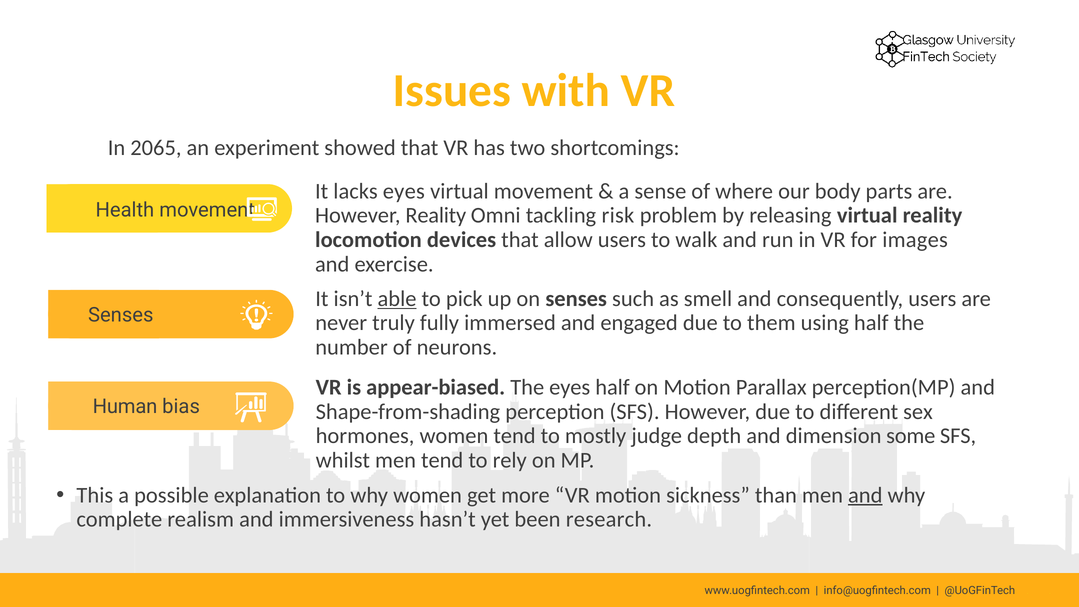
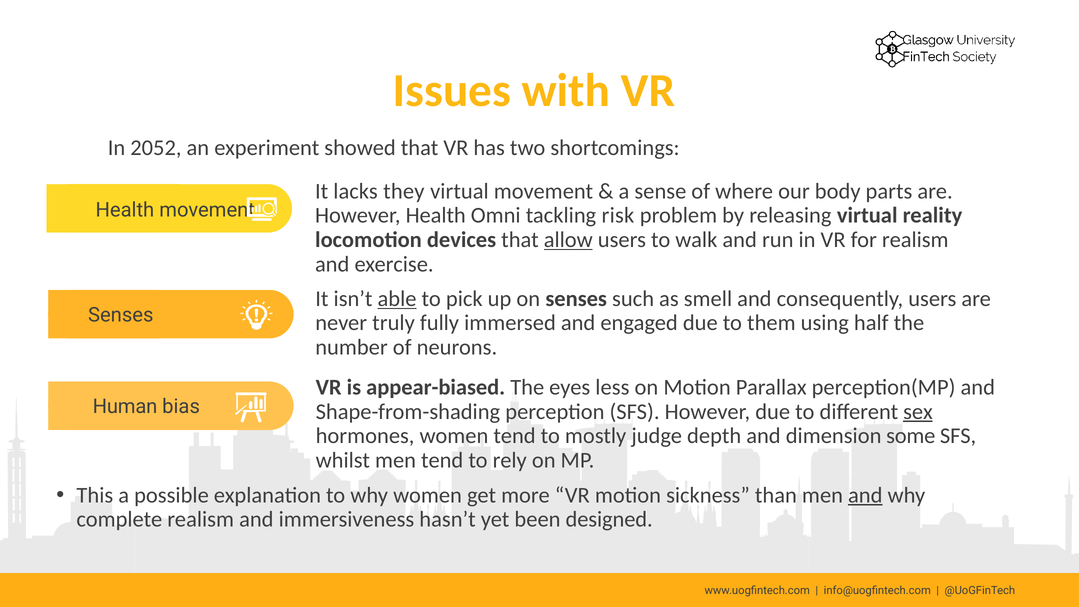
2065: 2065 -> 2052 (156, 148)
lacks eyes: eyes -> they (404, 191)
However Reality: Reality -> Health (436, 215)
allow underline: none -> present (568, 240)
for images: images -> realism (915, 240)
eyes half: half -> less (612, 387)
sex underline: none -> present (918, 412)
research: research -> designed (609, 519)
